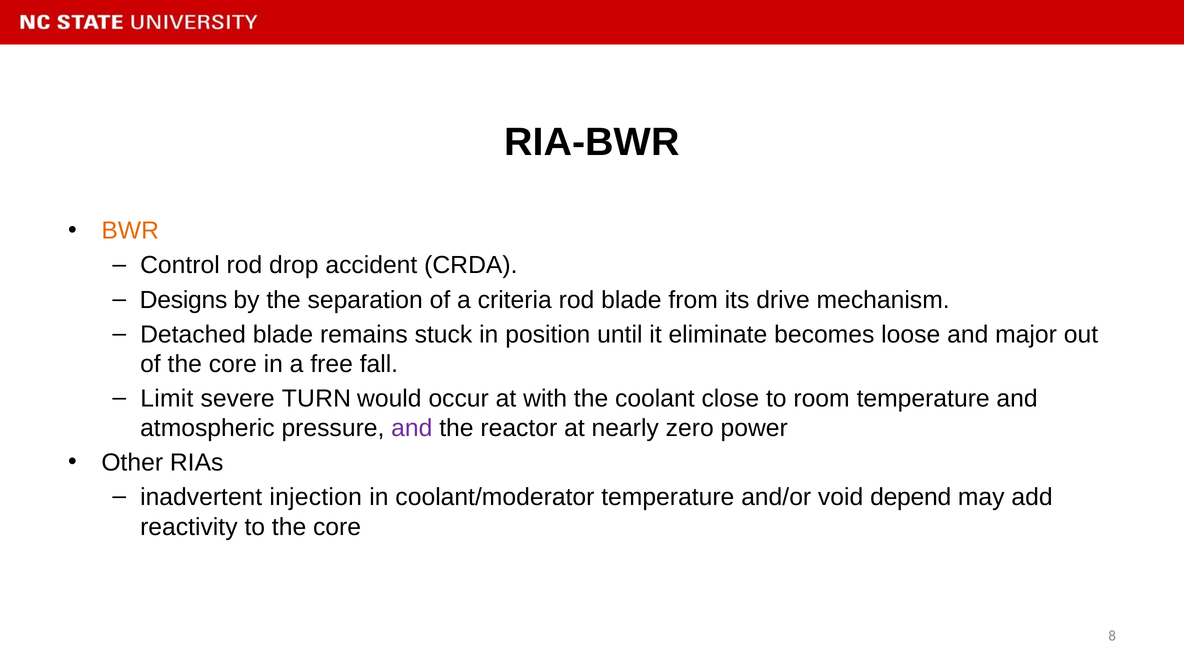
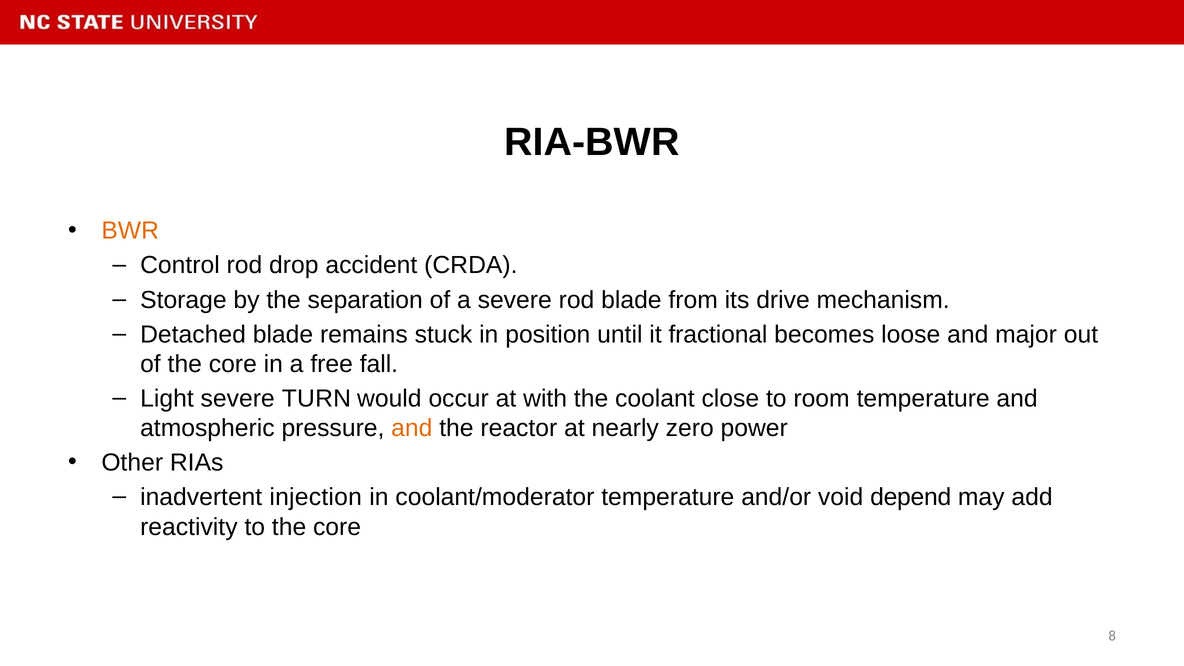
Designs: Designs -> Storage (183, 300)
a criteria: criteria -> severe (515, 300)
eliminate: eliminate -> fractional (718, 334)
Limit: Limit -> Light (167, 399)
and colour: purple -> orange (412, 428)
